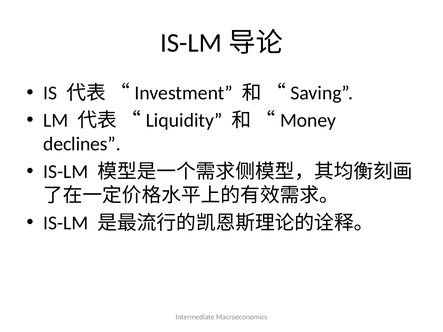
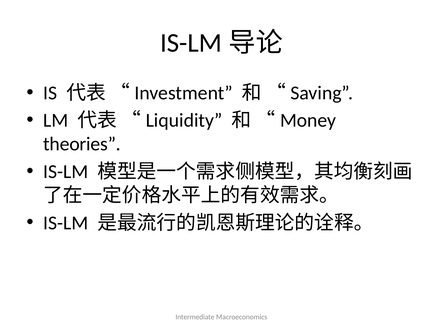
declines: declines -> theories (82, 144)
